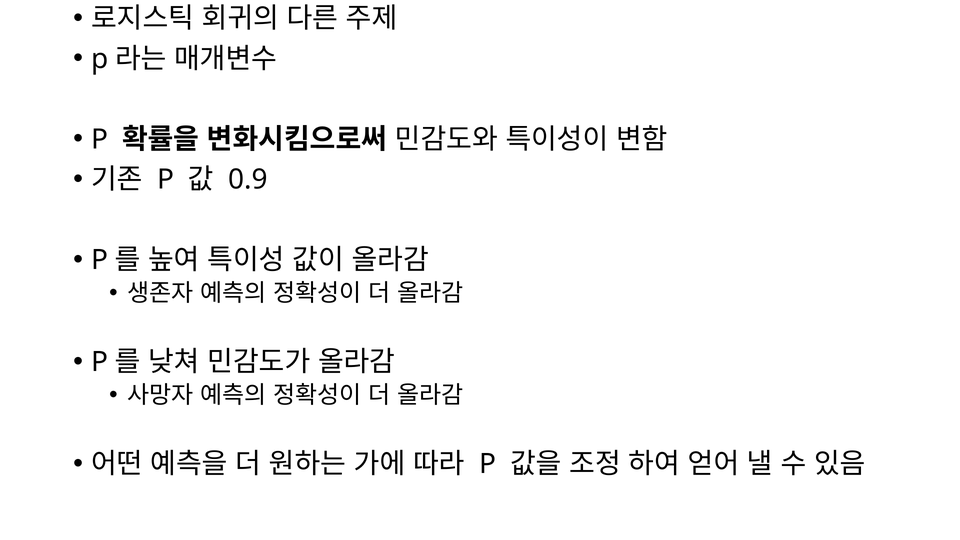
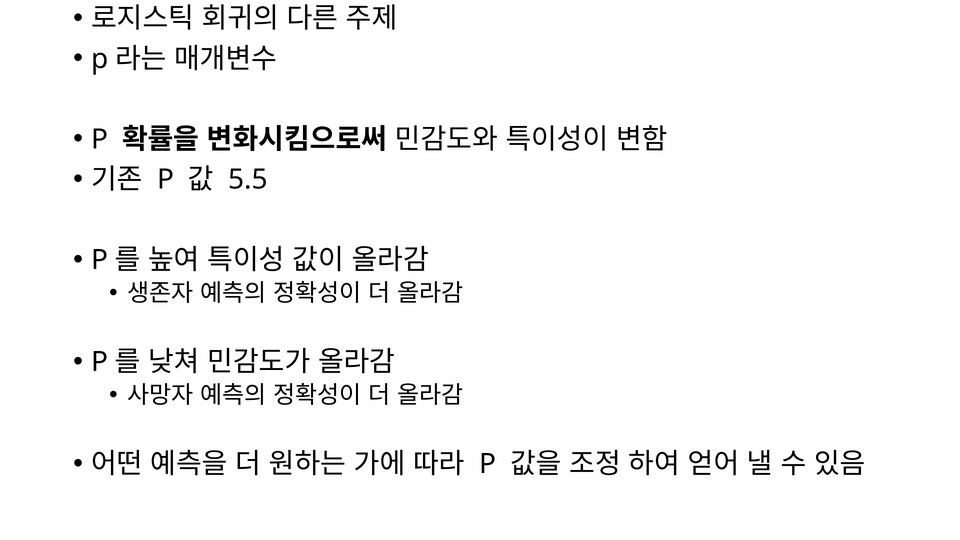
0.9: 0.9 -> 5.5 (248, 180)
